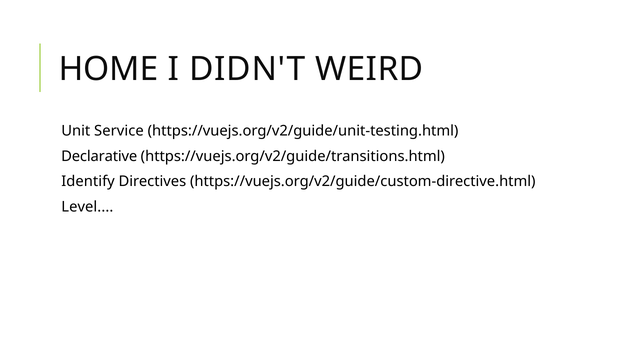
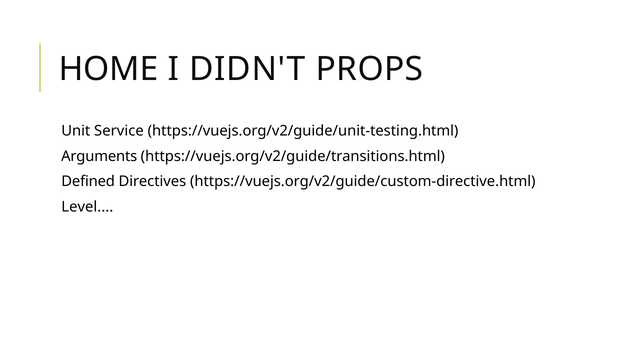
WEIRD: WEIRD -> PROPS (369, 69)
Declarative: Declarative -> Arguments (99, 156)
Identify: Identify -> Defined (88, 182)
